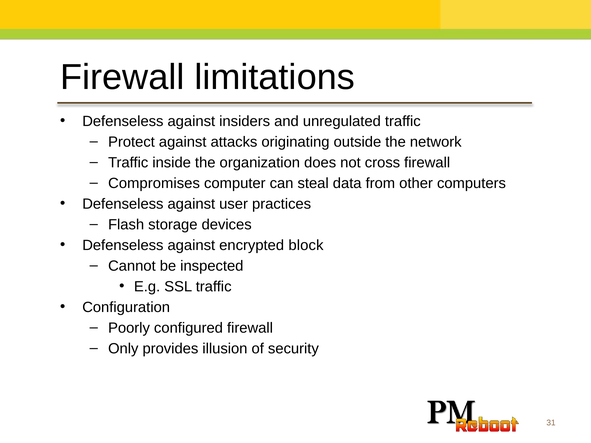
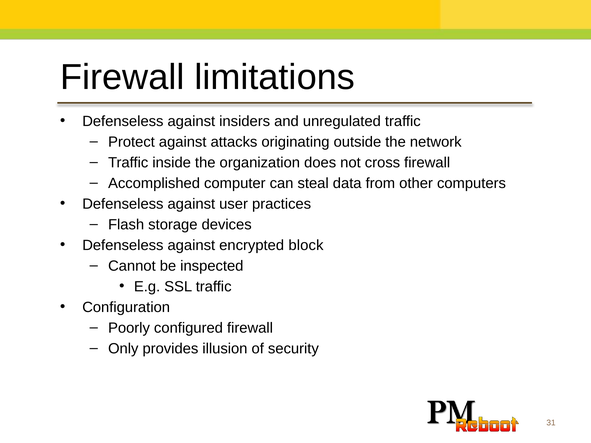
Compromises: Compromises -> Accomplished (154, 183)
